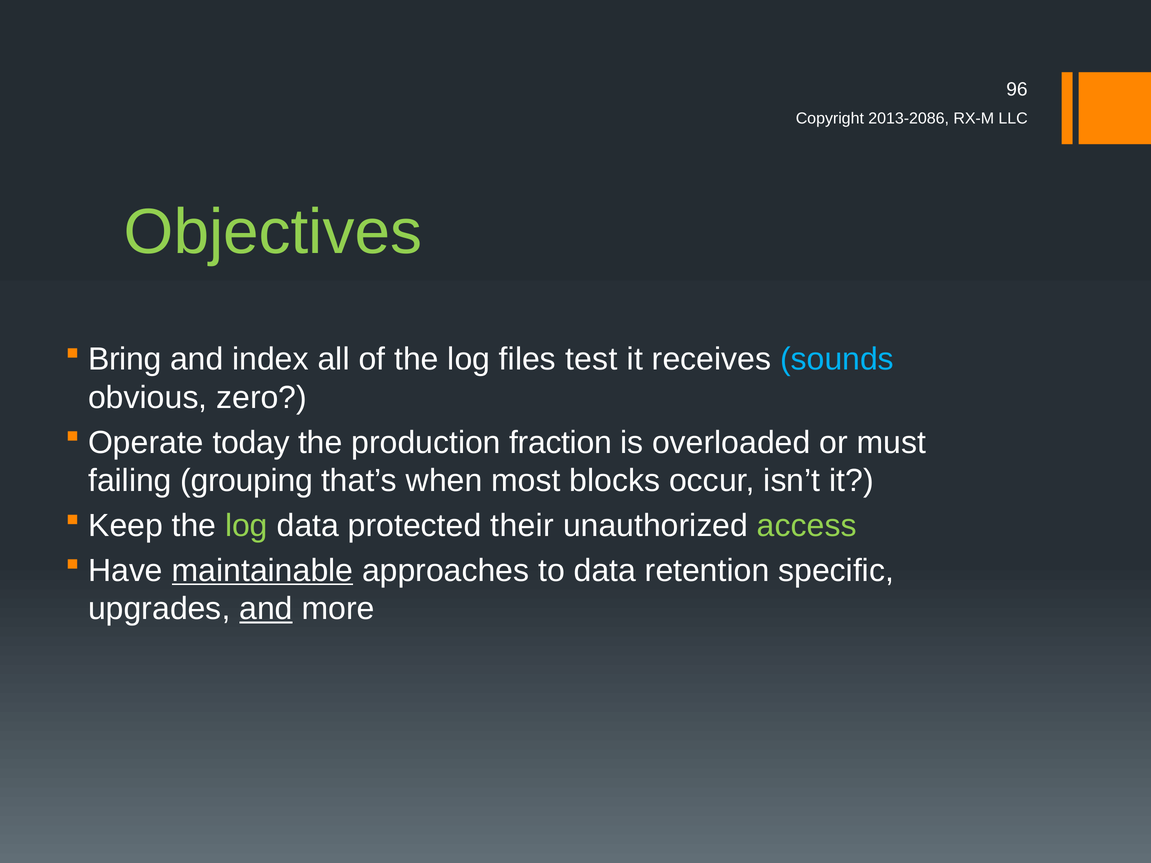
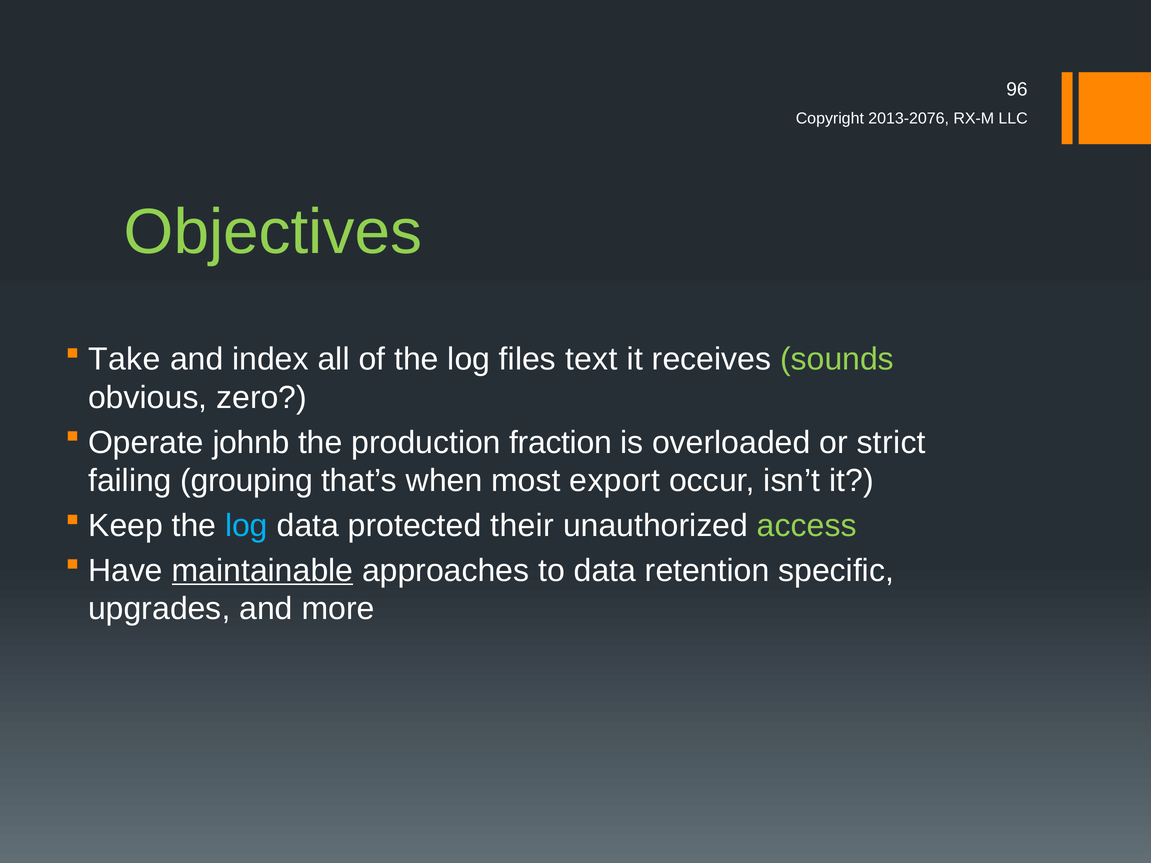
2013-2086: 2013-2086 -> 2013-2076 (909, 118)
Bring: Bring -> Take (124, 359)
test: test -> text (591, 359)
sounds colour: light blue -> light green (837, 359)
today: today -> johnb (251, 443)
must: must -> strict (891, 443)
blocks: blocks -> export (615, 481)
log colour: light green -> light blue (246, 526)
and underline: present -> none (266, 609)
